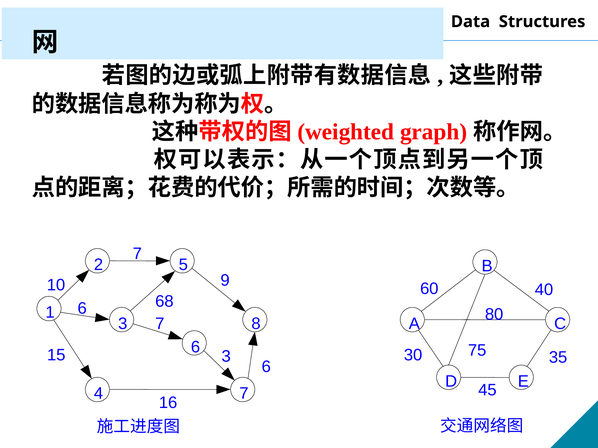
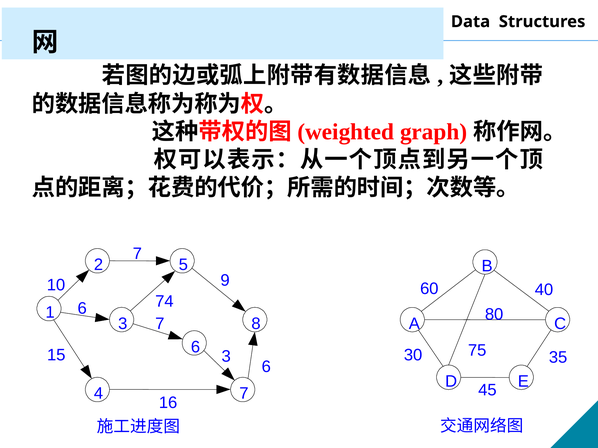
68: 68 -> 74 (164, 302)
